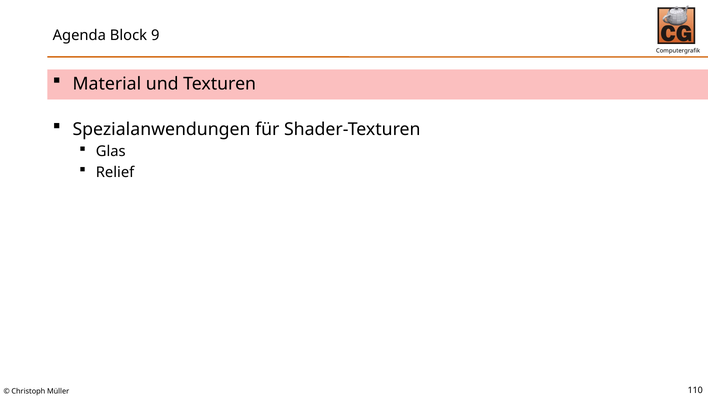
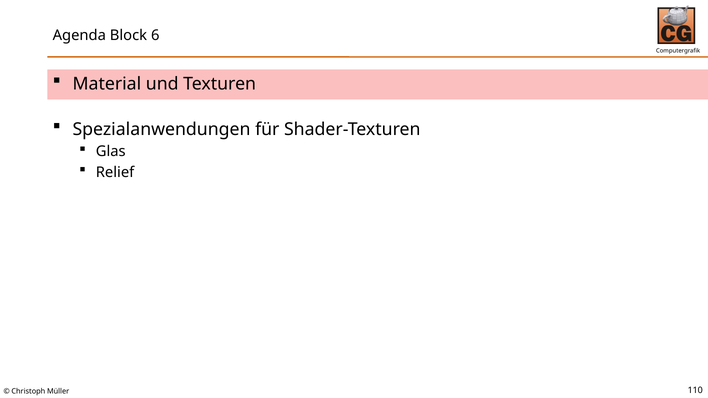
9: 9 -> 6 (155, 35)
